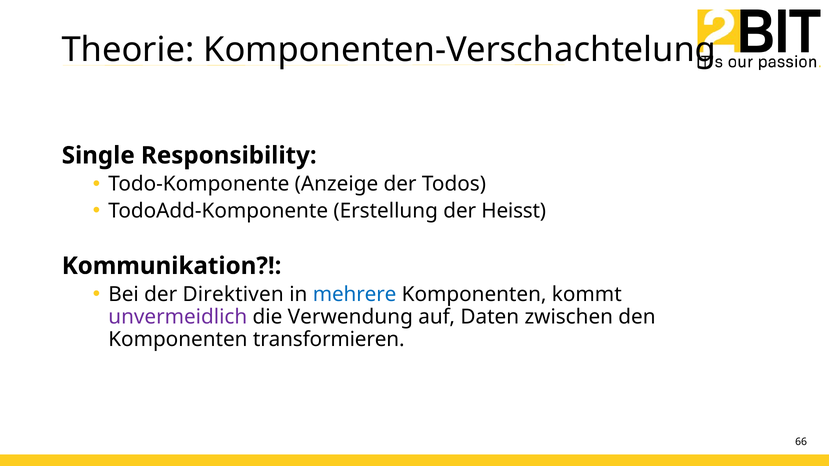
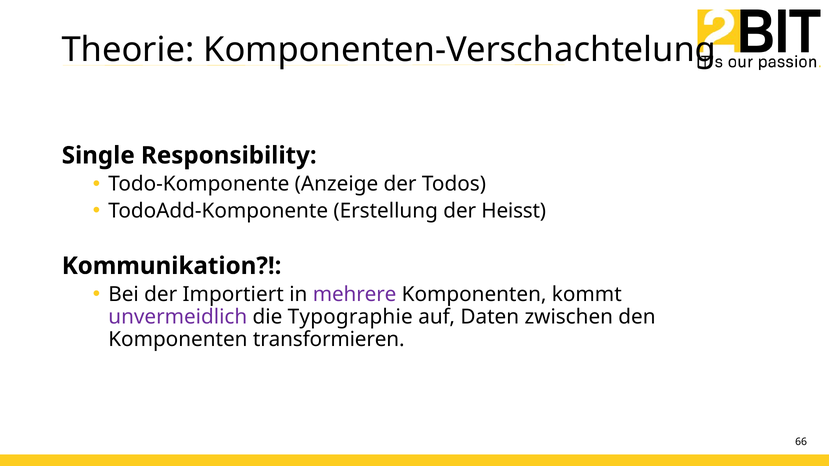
Direktiven: Direktiven -> Importiert (233, 295)
mehrere colour: blue -> purple (355, 295)
Verwendung: Verwendung -> Typographie (350, 317)
